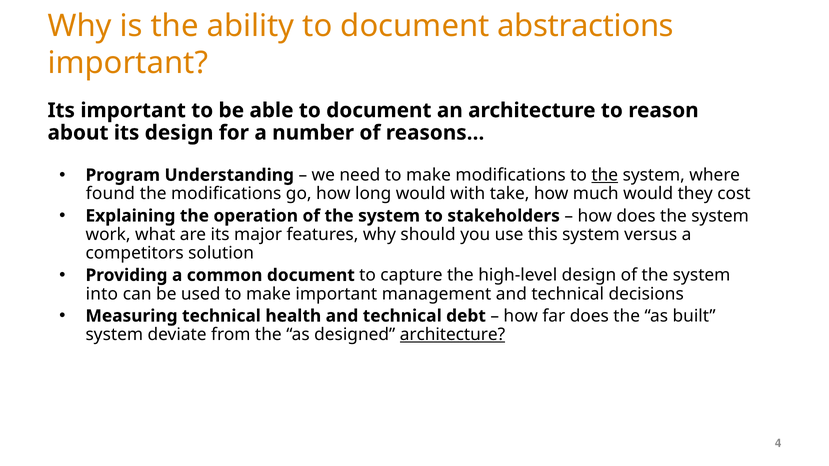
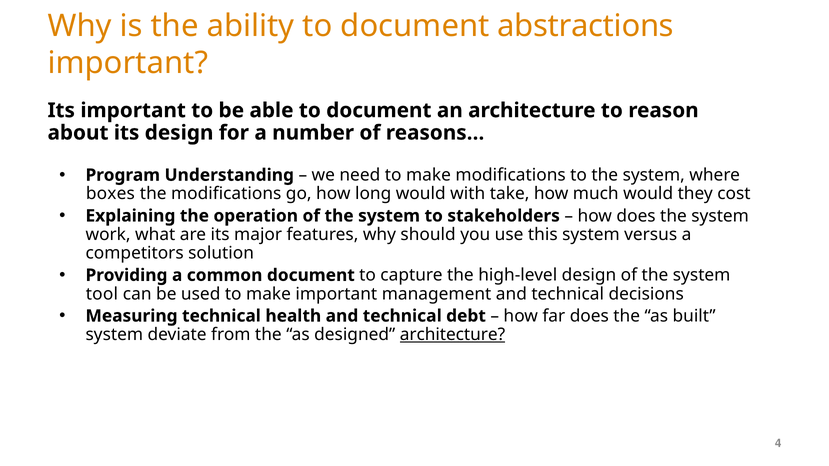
the underline: present -> none (605, 175)
found: found -> boxes (110, 194)
into: into -> tool (102, 294)
